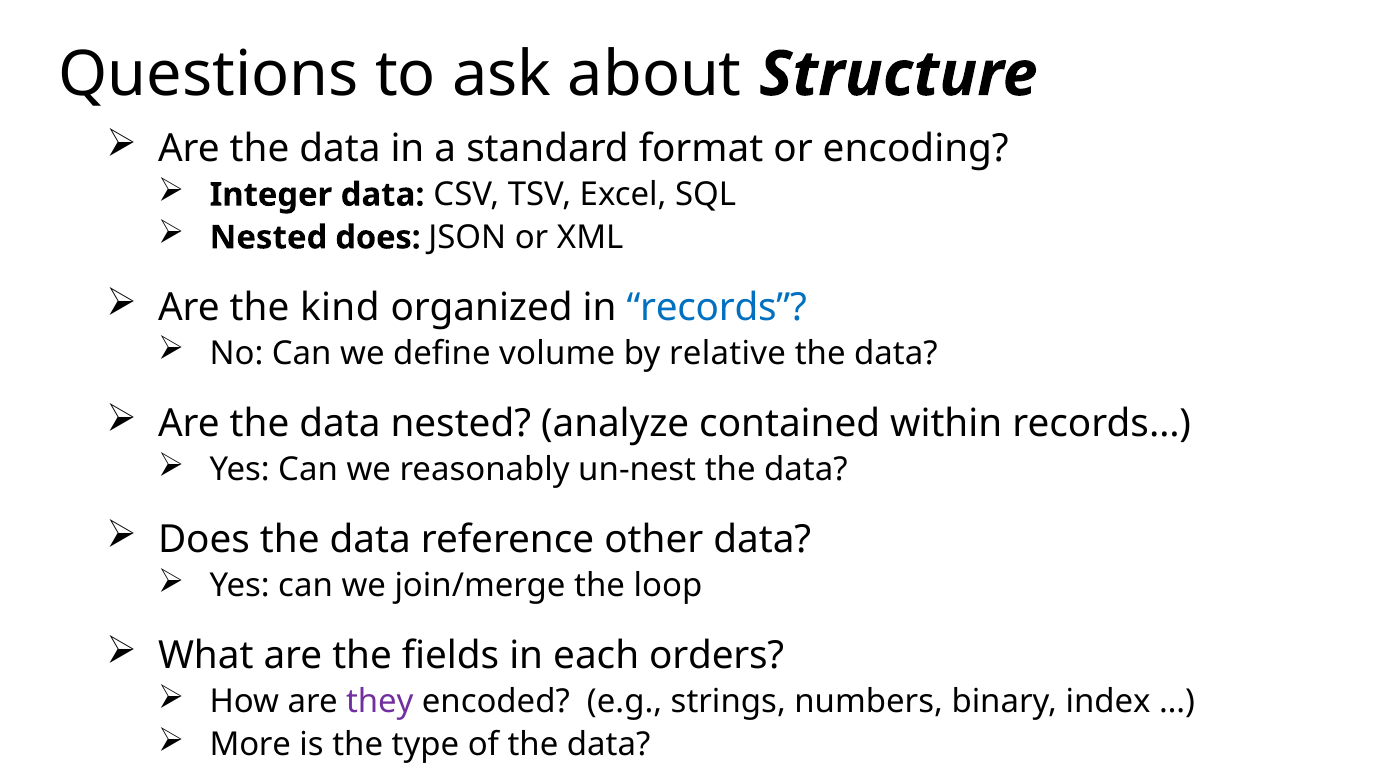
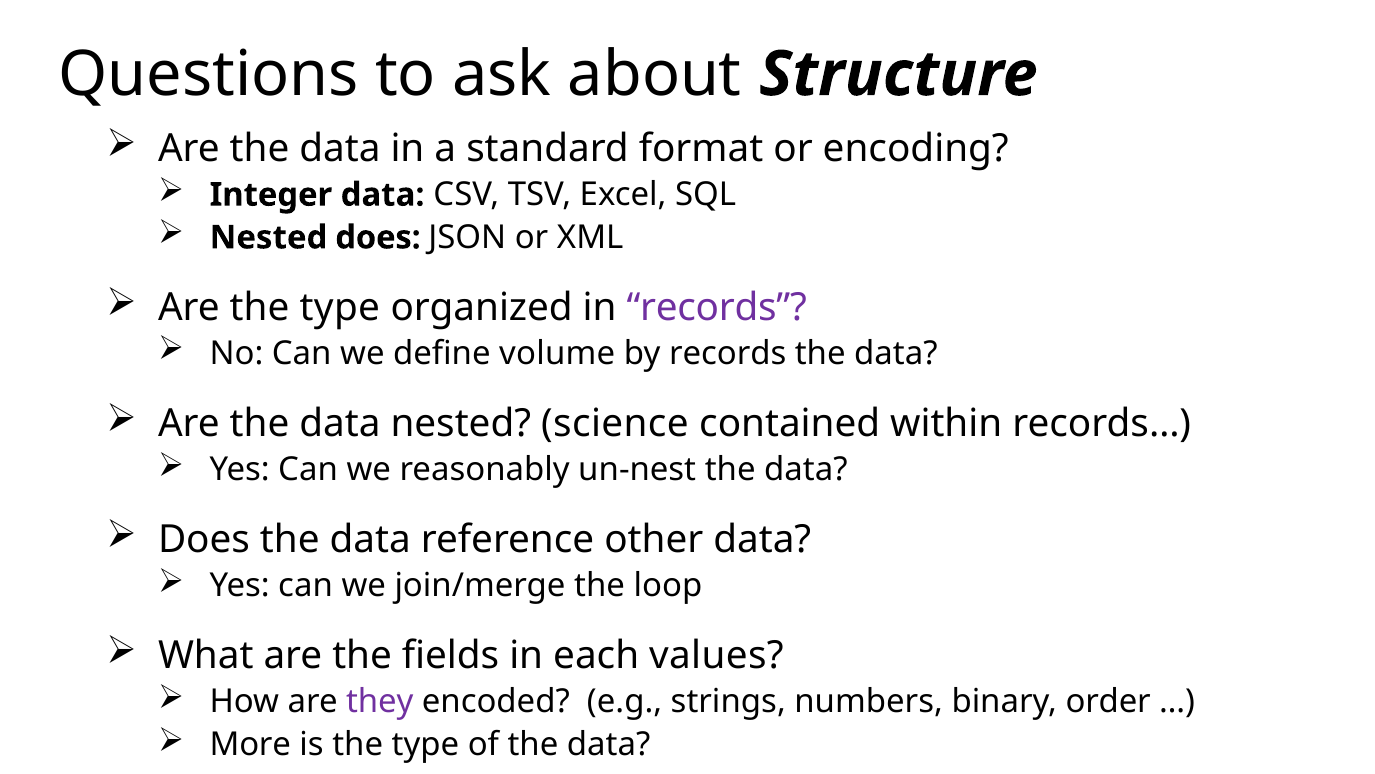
Are the kind: kind -> type (340, 308)
records colour: blue -> purple (717, 308)
by relative: relative -> records (728, 353)
analyze: analyze -> science (615, 424)
orders: orders -> values (716, 656)
index: index -> order (1108, 702)
